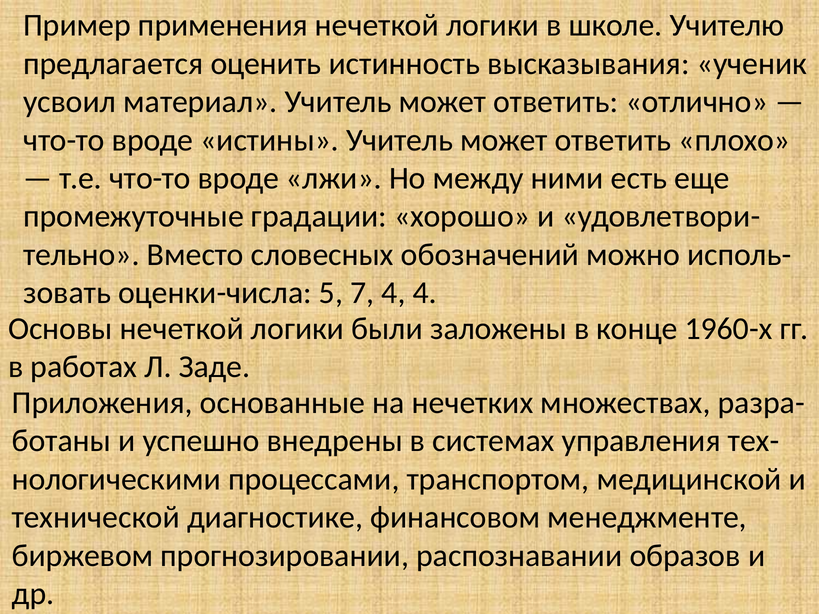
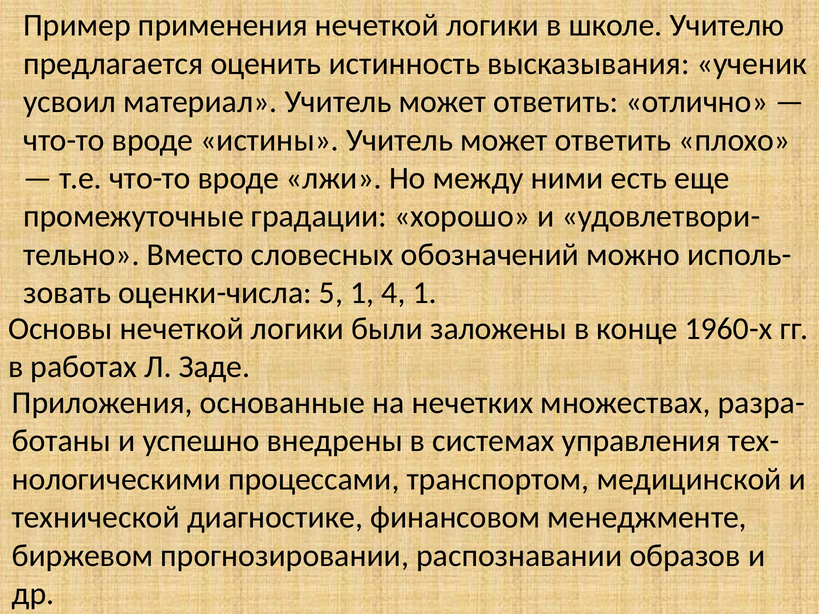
5 7: 7 -> 1 (362, 293)
4 4: 4 -> 1 (425, 293)
